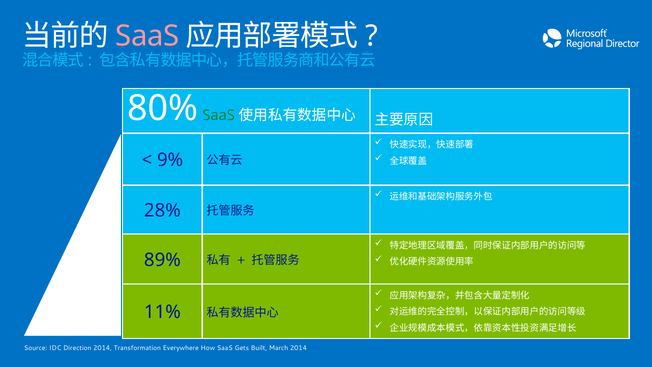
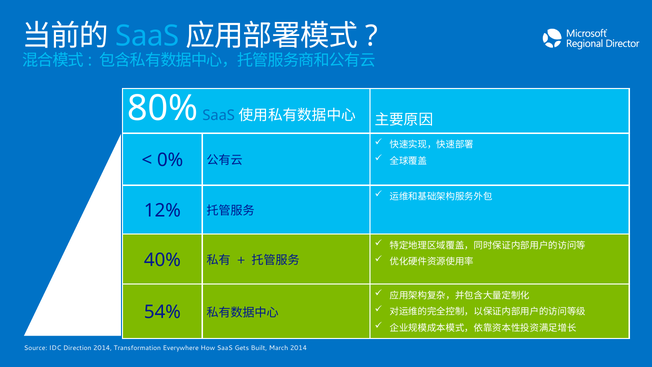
SaaS colour: pink -> light blue (147, 36)
SaaS colour: green -> blue (219, 115)
9%: 9% -> 0% (170, 160)
28%: 28% -> 12% (162, 211)
89%: 89% -> 40% (162, 260)
11%: 11% -> 54% (162, 312)
